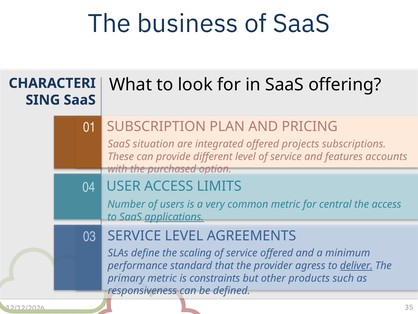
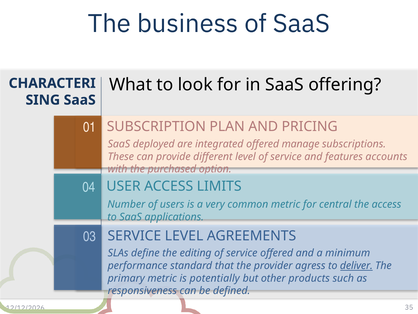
situation: situation -> deployed (154, 144)
projects: projects -> manage (301, 144)
applications underline: present -> none (174, 217)
scaling: scaling -> editing (196, 253)
constraints: constraints -> potentially (215, 278)
